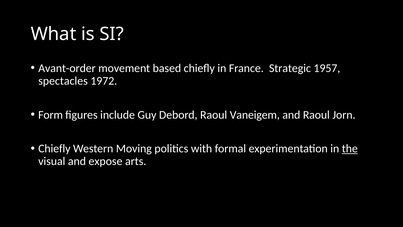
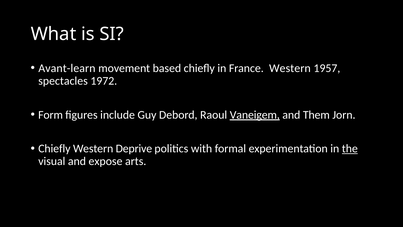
Avant-order: Avant-order -> Avant-learn (67, 68)
France Strategic: Strategic -> Western (290, 68)
Vaneigem underline: none -> present (255, 115)
and Raoul: Raoul -> Them (316, 115)
Moving: Moving -> Deprive (134, 148)
